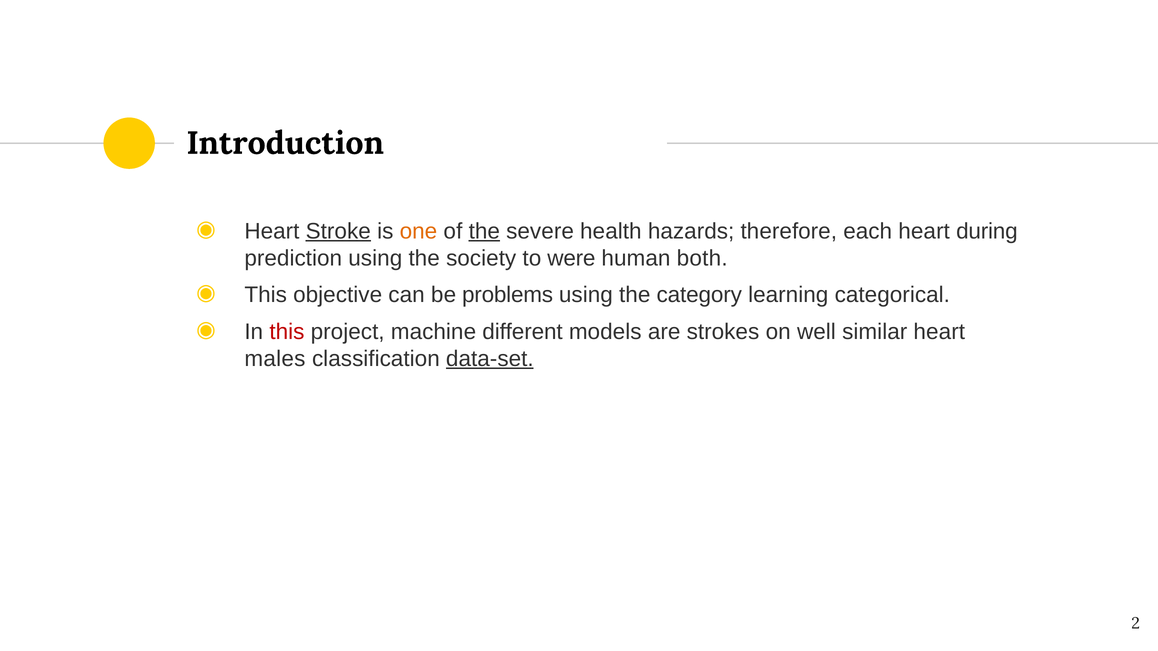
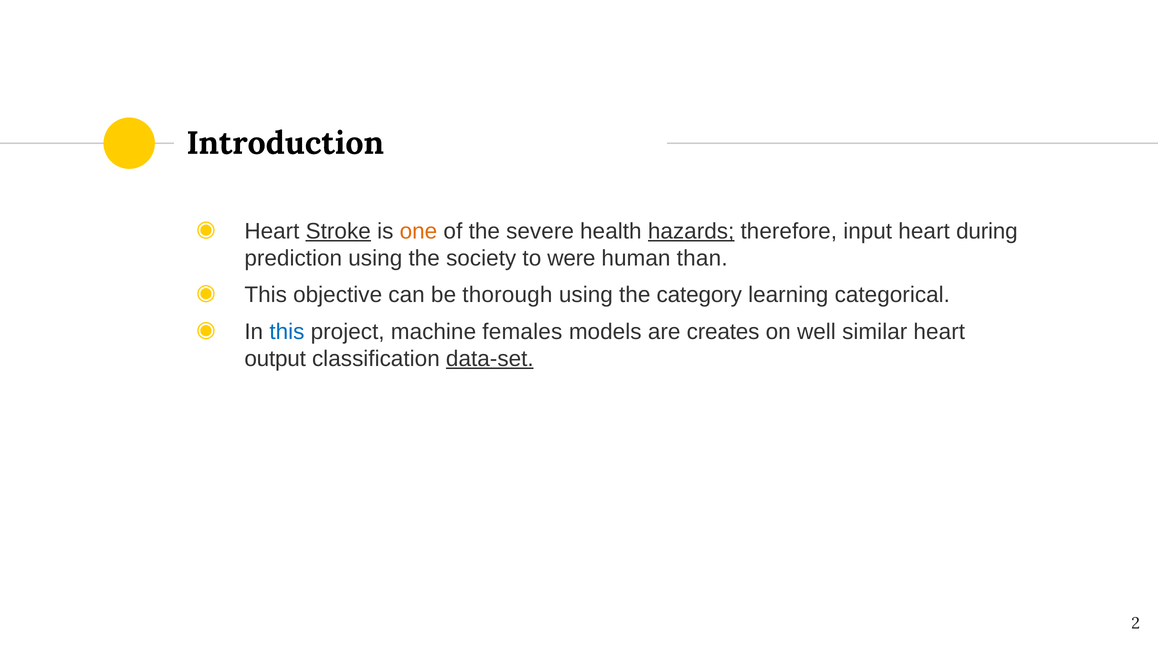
the underline: present -> none (484, 231)
hazards underline: none -> present (691, 231)
each: each -> input (868, 231)
both: both -> than (702, 258)
problems: problems -> thorough (507, 295)
this colour: red -> blue (287, 332)
different: different -> females (522, 332)
strokes: strokes -> creates (723, 332)
males: males -> output (275, 359)
